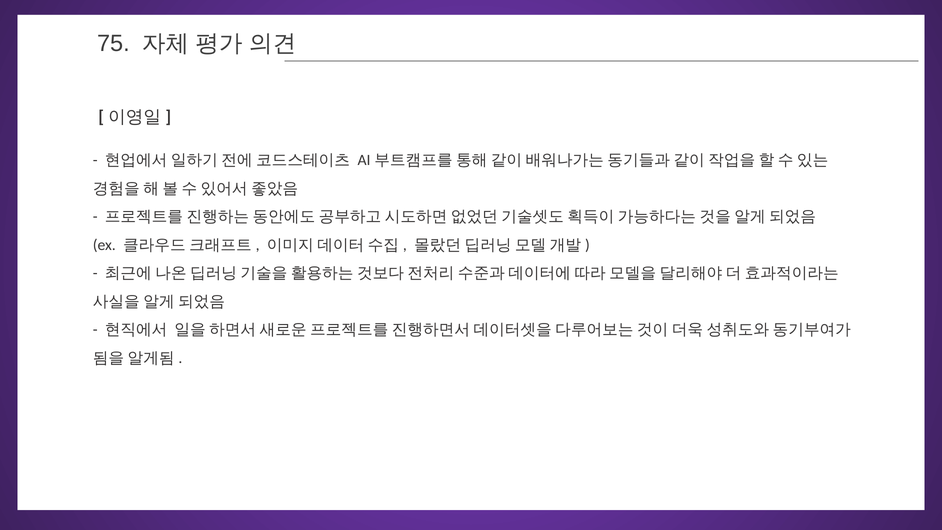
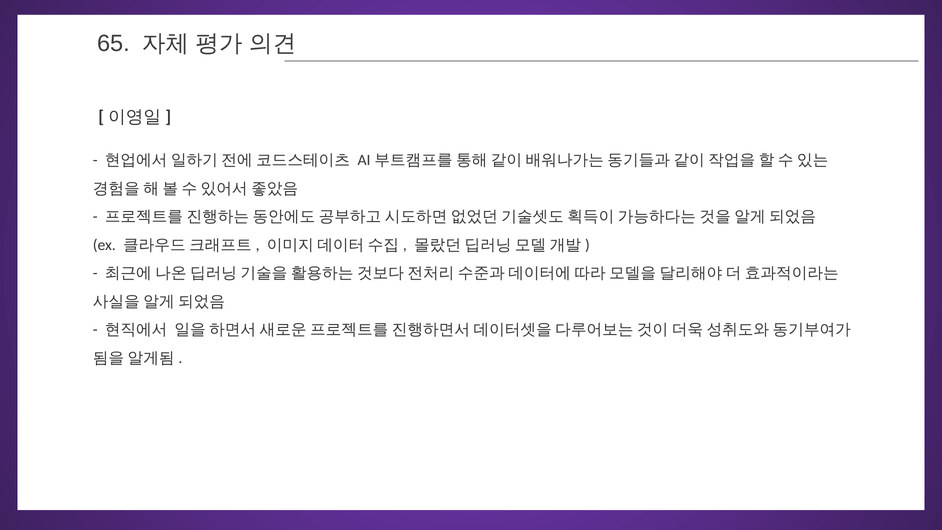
75: 75 -> 65 (113, 43)
